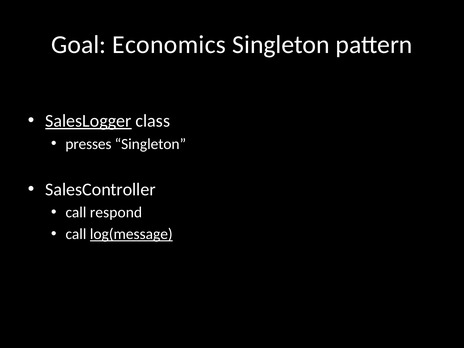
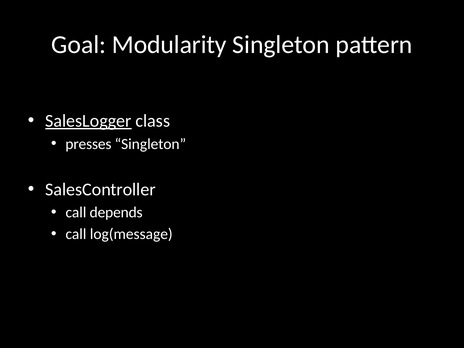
Economics: Economics -> Modularity (169, 45)
respond: respond -> depends (116, 212)
log(message underline: present -> none (131, 234)
